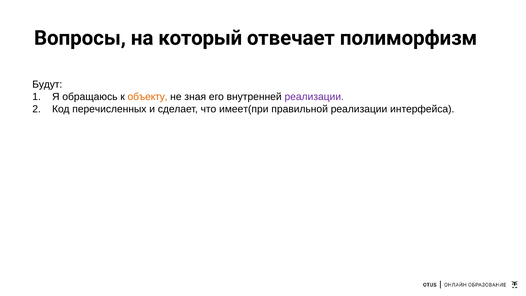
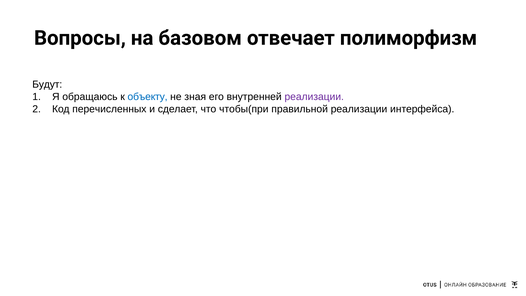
который: который -> базовом (200, 38)
объекту colour: orange -> blue (148, 97)
имеет(при: имеет(при -> чтобы(при (244, 109)
